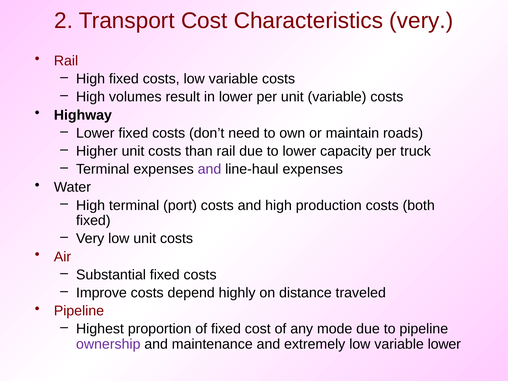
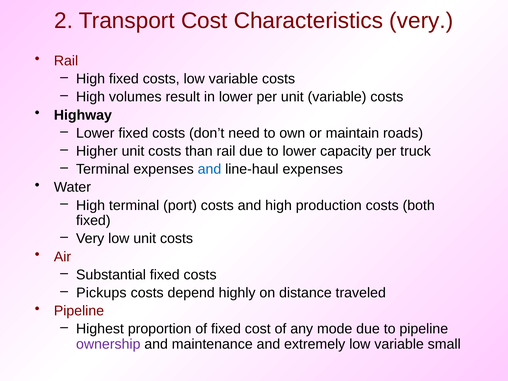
and colour: purple -> blue (209, 169)
Improve: Improve -> Pickups (101, 293)
variable lower: lower -> small (444, 344)
